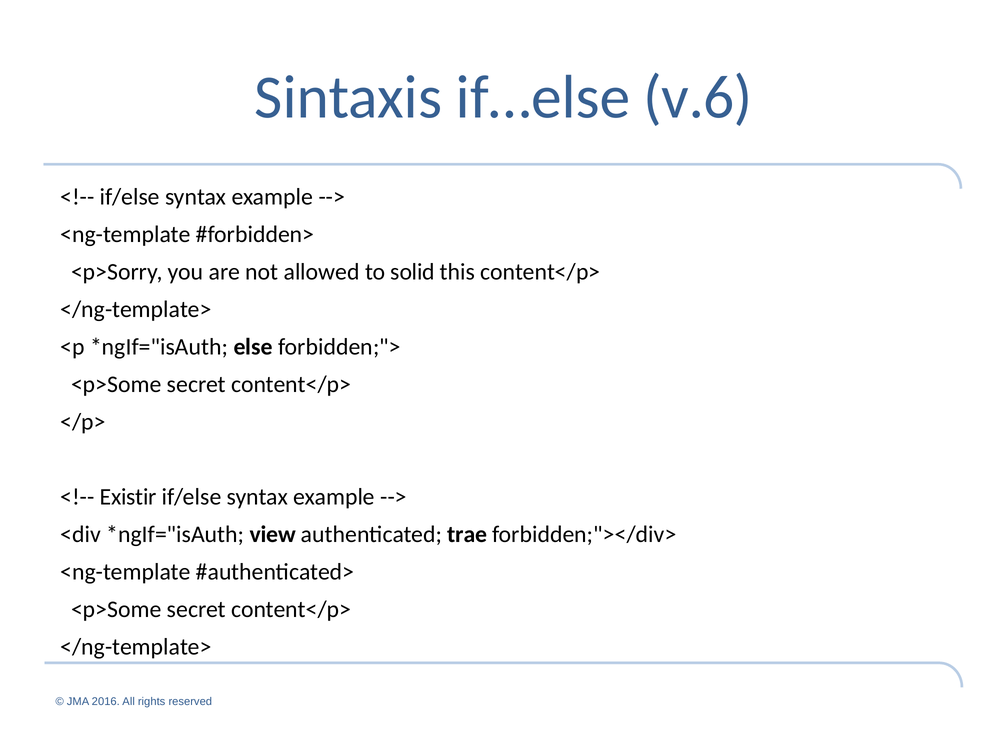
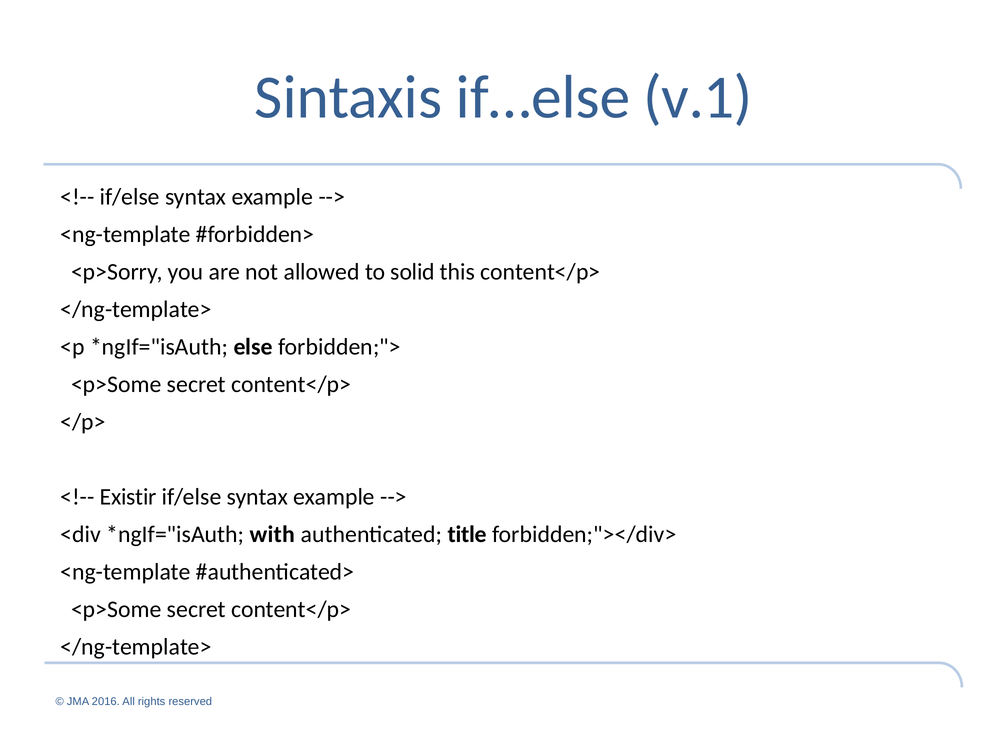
v.6: v.6 -> v.1 (698, 97)
view: view -> with (273, 534)
trae: trae -> title (467, 534)
